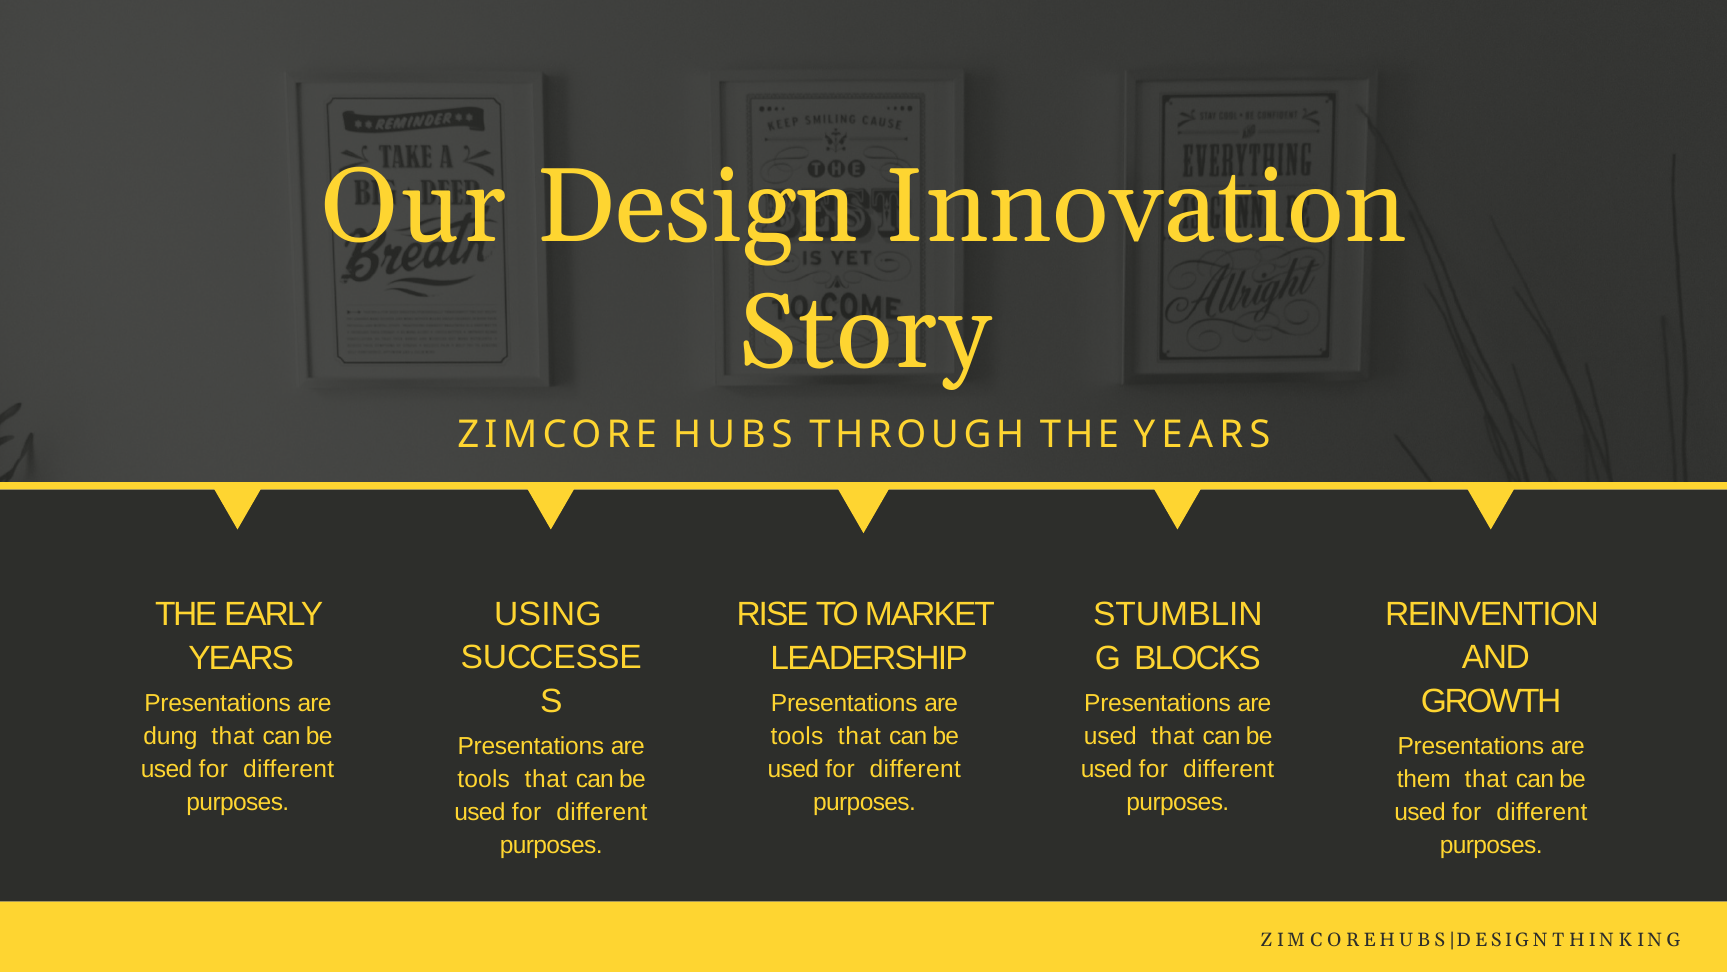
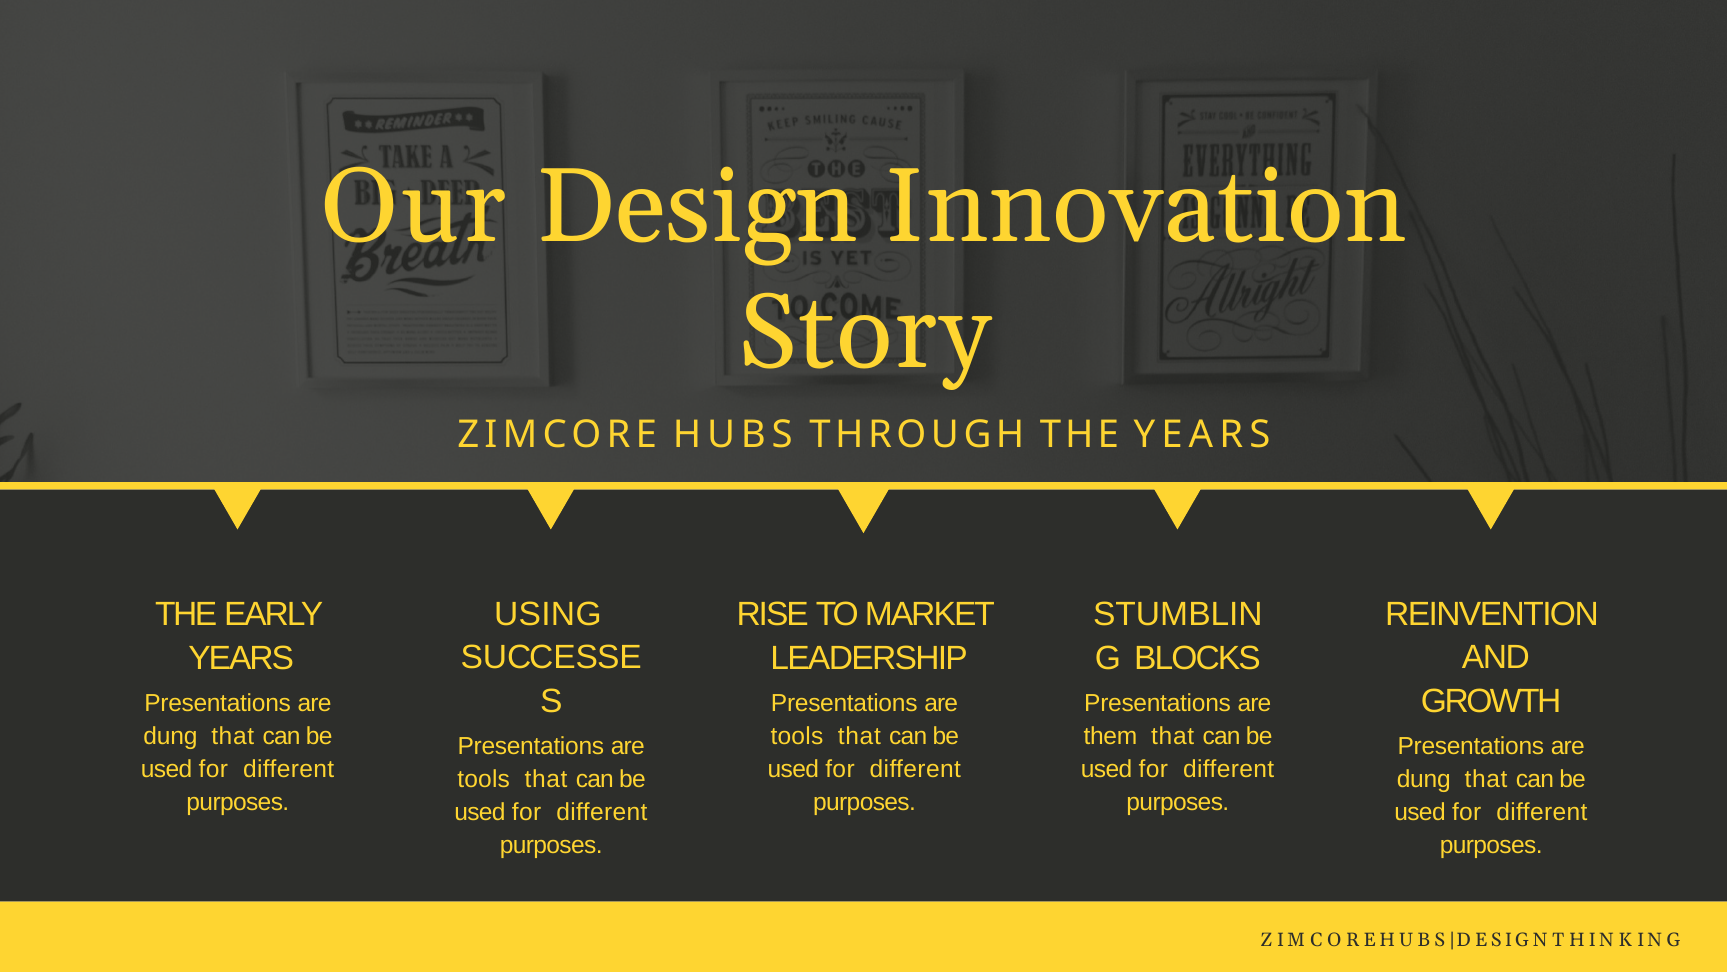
used: used -> them (1110, 736)
them: them -> dung (1424, 779)
